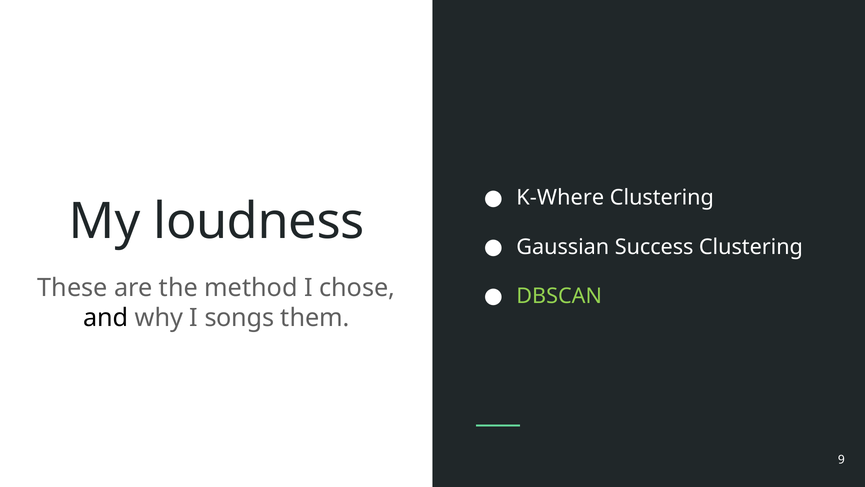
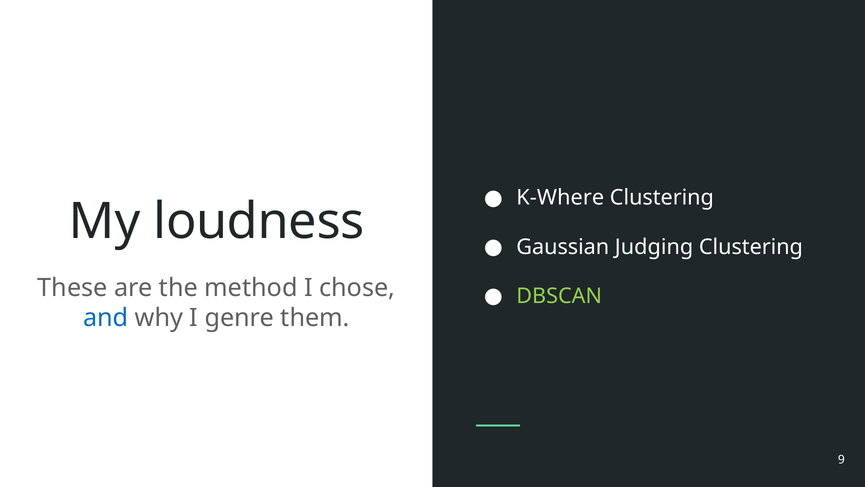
Success: Success -> Judging (654, 247)
and colour: black -> blue (106, 318)
songs: songs -> genre (239, 318)
